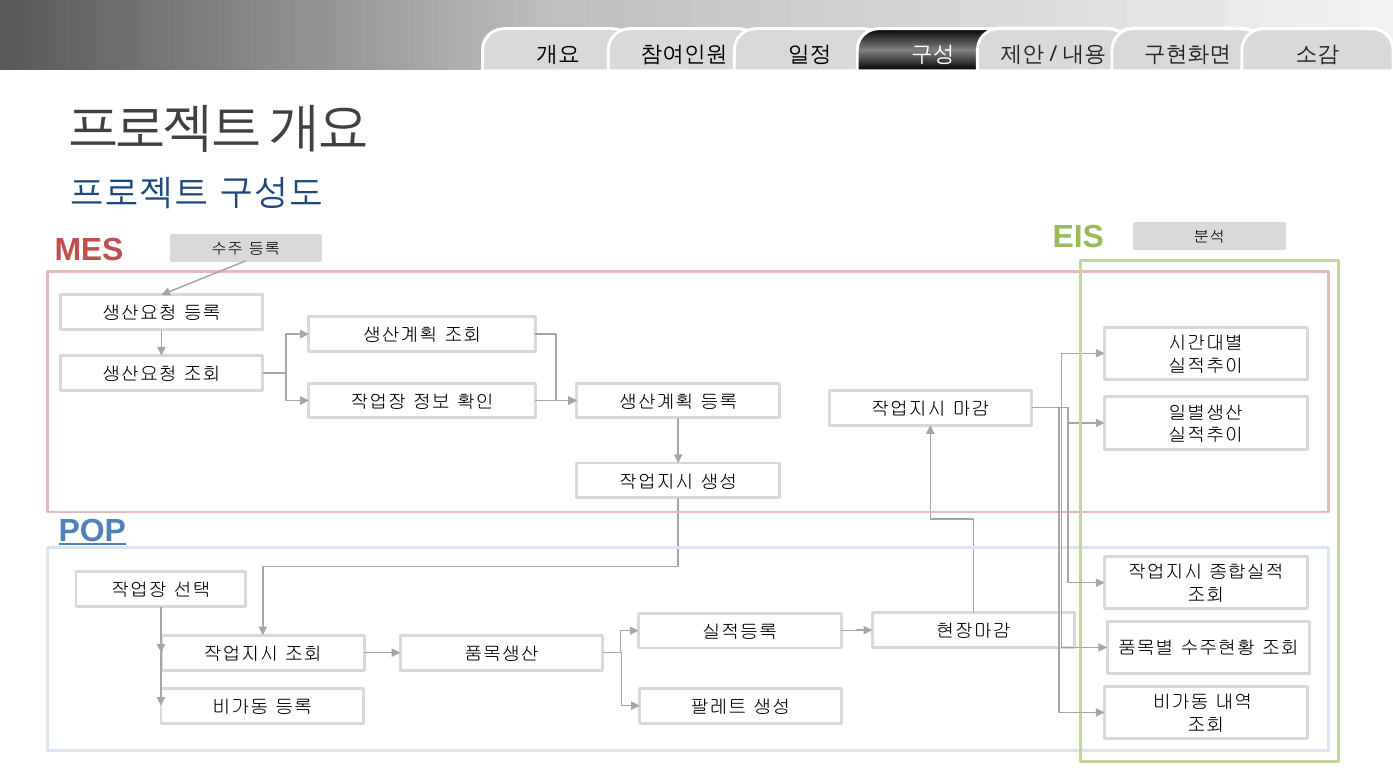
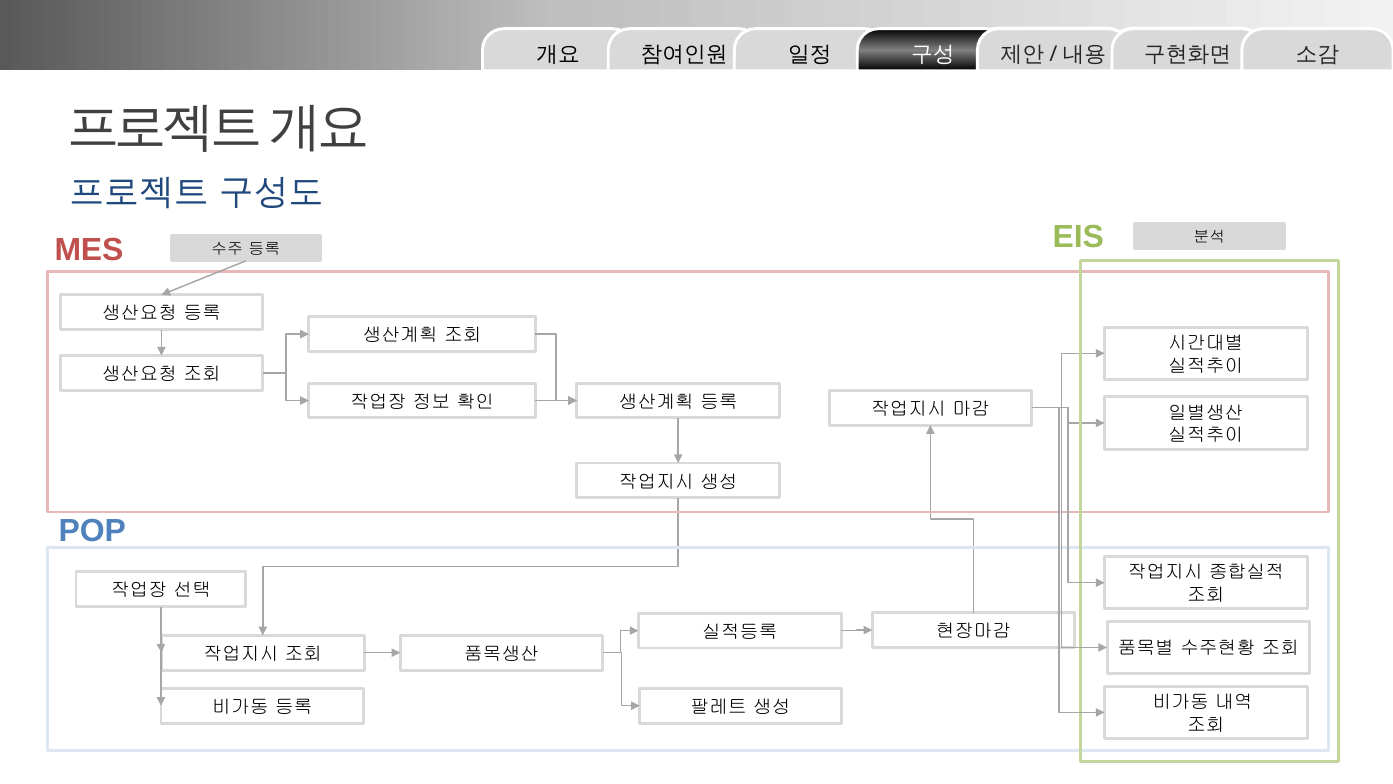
POP underline: present -> none (92, 530)
